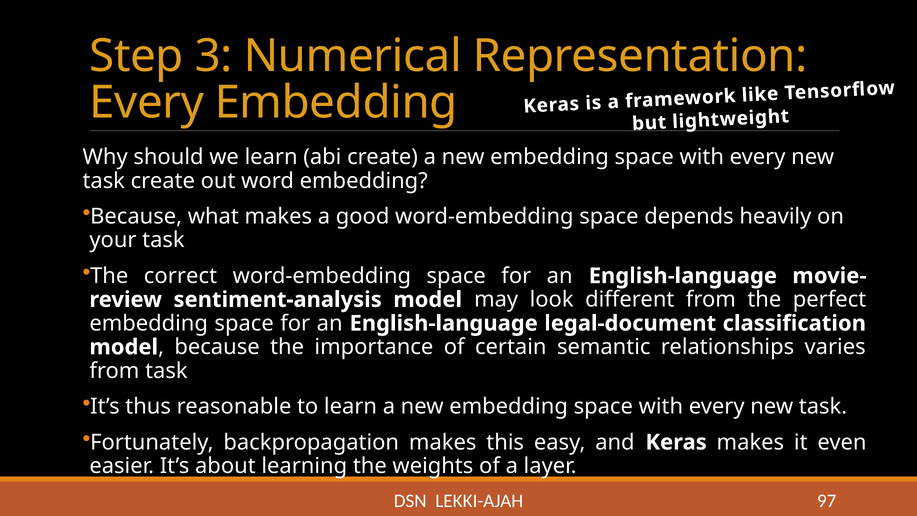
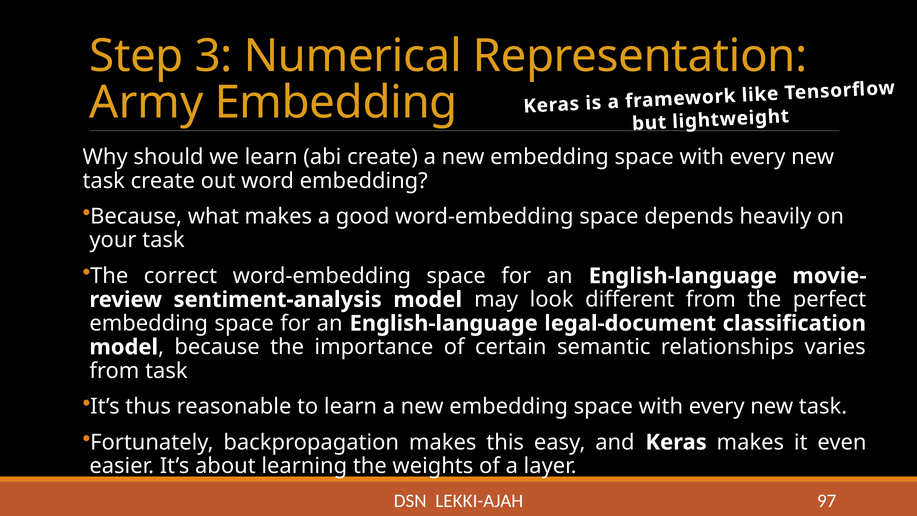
Every: Every -> Army (147, 103)
